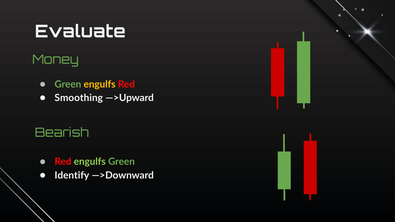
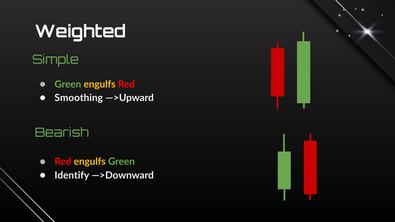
Evaluate: Evaluate -> Weighted (80, 32)
Money: Money -> Simple (56, 60)
engulfs colour: light green -> yellow (90, 162)
